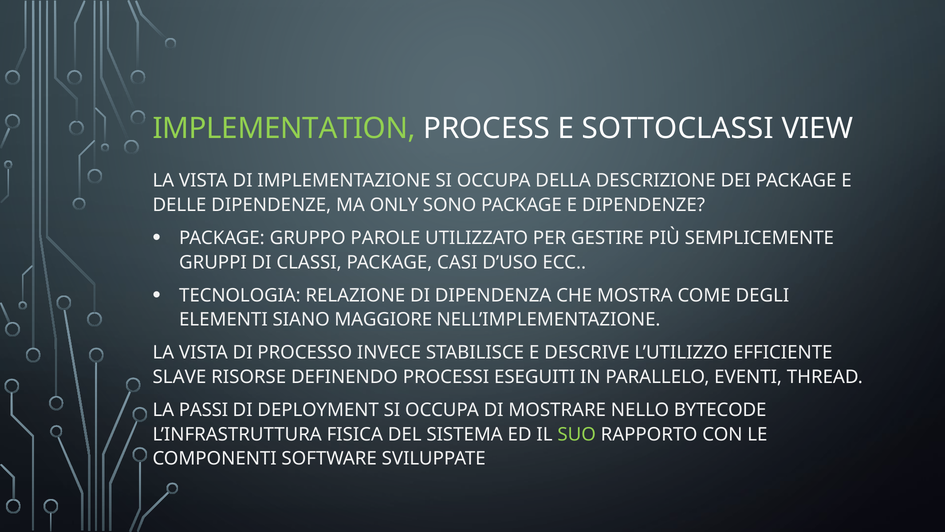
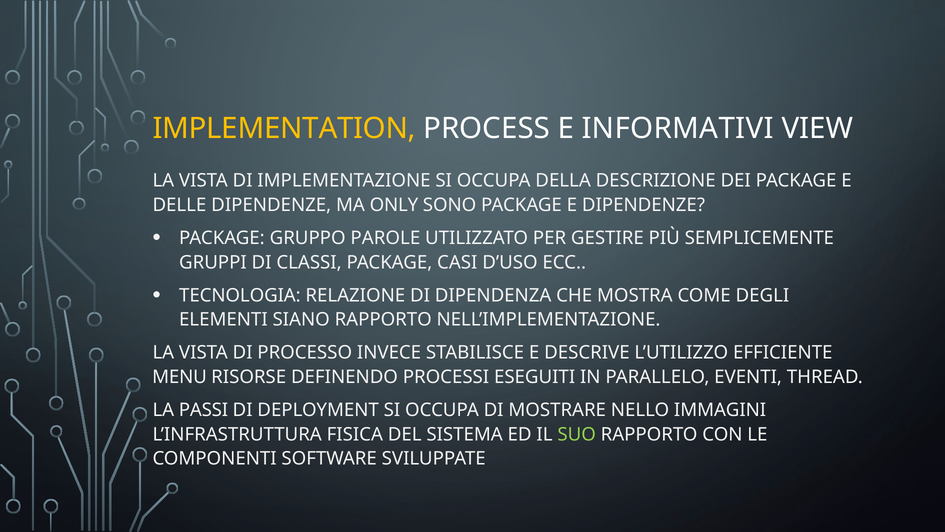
IMPLEMENTATION colour: light green -> yellow (284, 129)
SOTTOCLASSI: SOTTOCLASSI -> INFORMATIVI (678, 129)
SIANO MAGGIORE: MAGGIORE -> RAPPORTO (383, 319)
SLAVE: SLAVE -> MENU (180, 377)
BYTECODE: BYTECODE -> IMMAGINI (720, 410)
